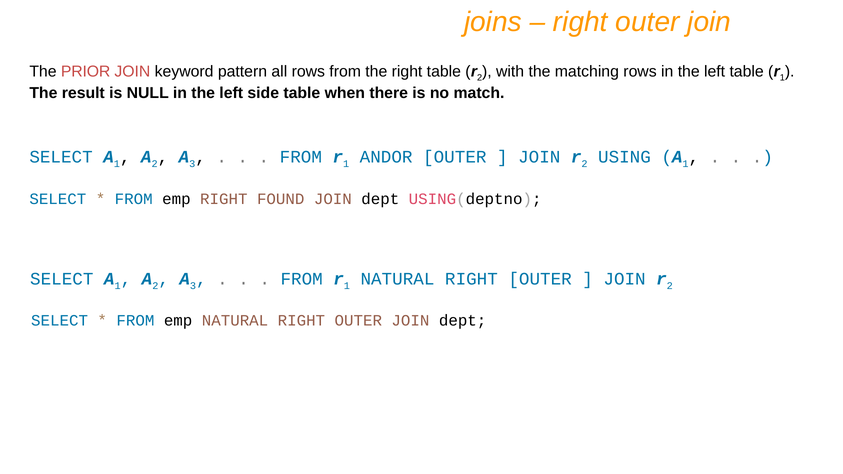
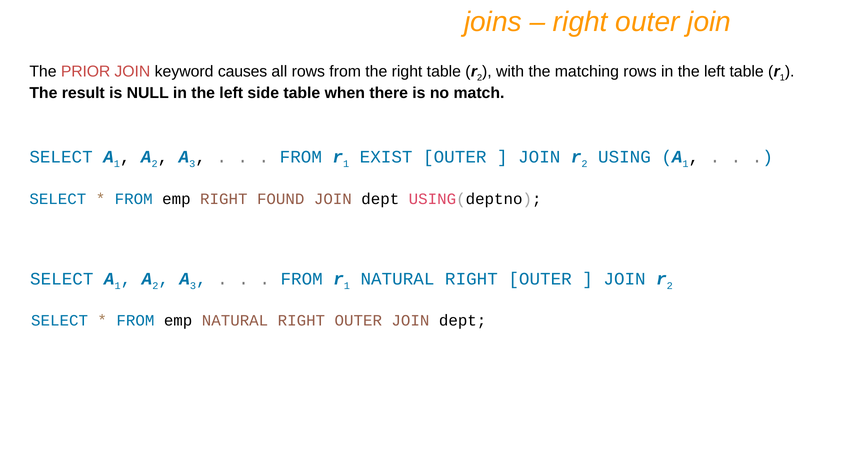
pattern: pattern -> causes (243, 72)
ANDOR: ANDOR -> EXIST (386, 157)
